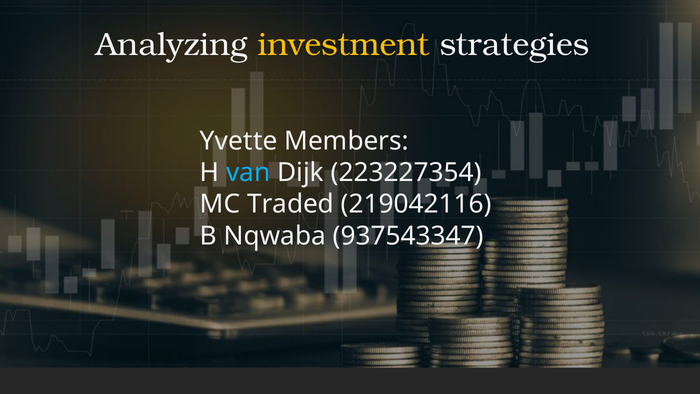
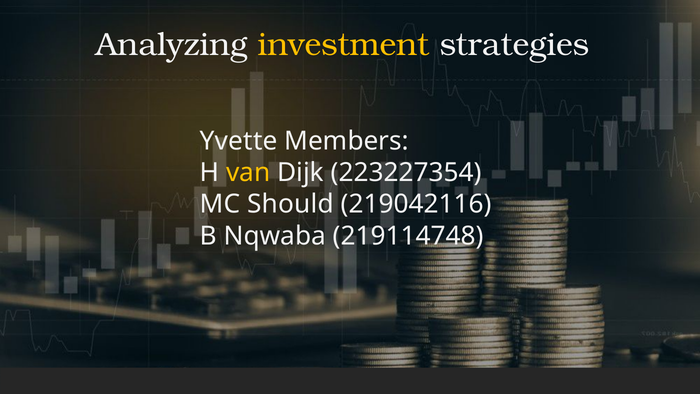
van colour: light blue -> yellow (248, 173)
Traded: Traded -> Should (290, 204)
937543347: 937543347 -> 219114748 (408, 236)
